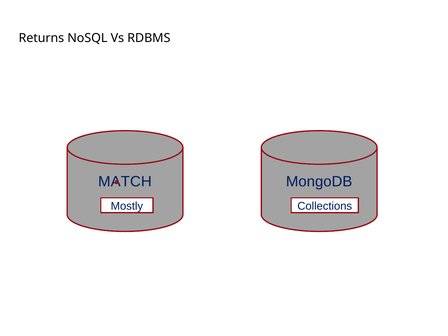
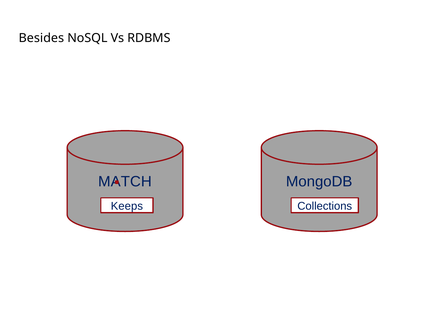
Returns: Returns -> Besides (41, 38)
Mostly: Mostly -> Keeps (127, 206)
